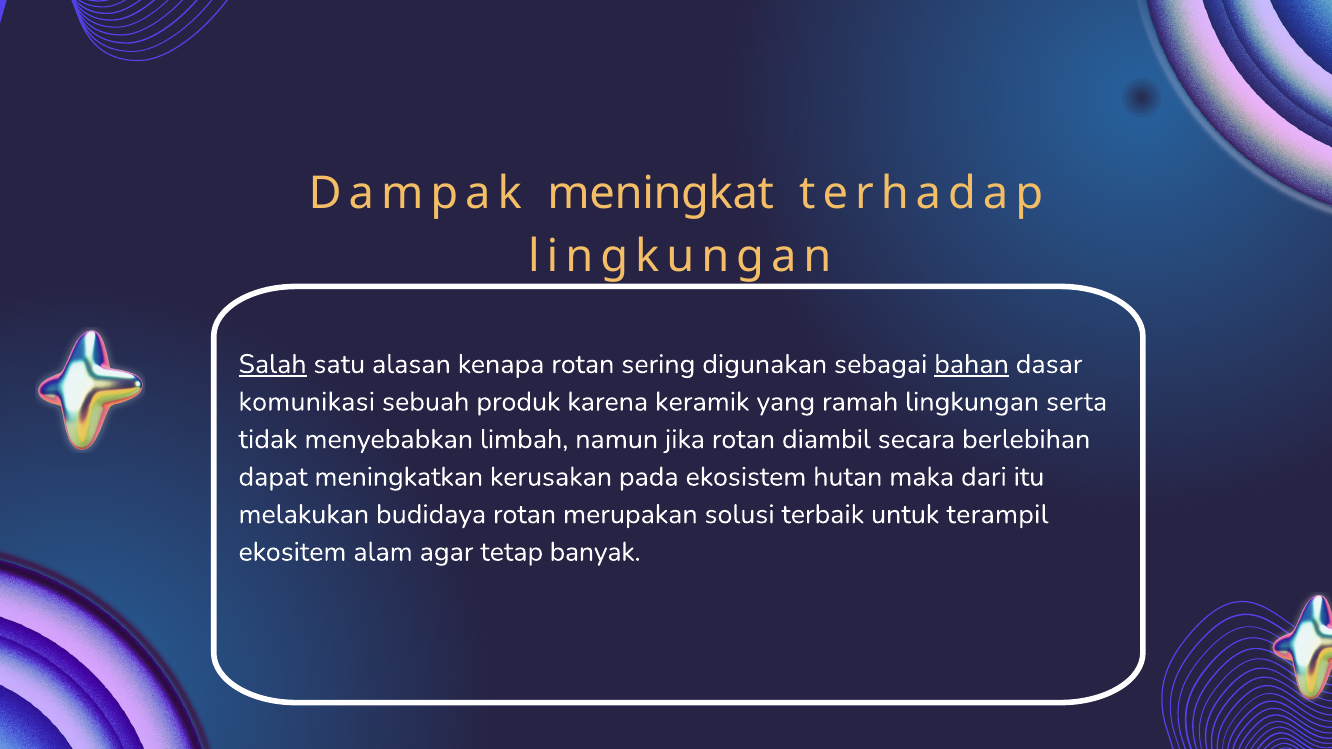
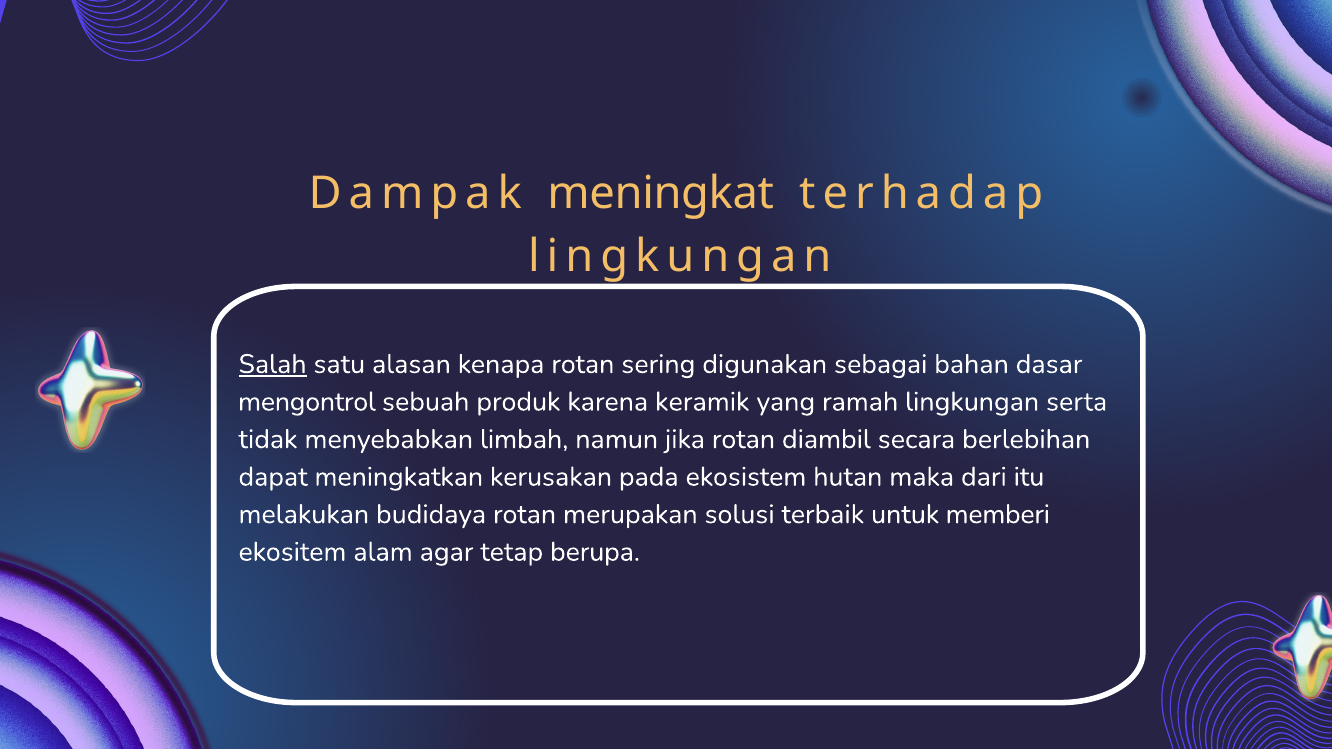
bahan underline: present -> none (972, 364)
komunikasi: komunikasi -> mengontrol (307, 402)
terampil: terampil -> memberi (998, 514)
banyak: banyak -> berupa (595, 552)
